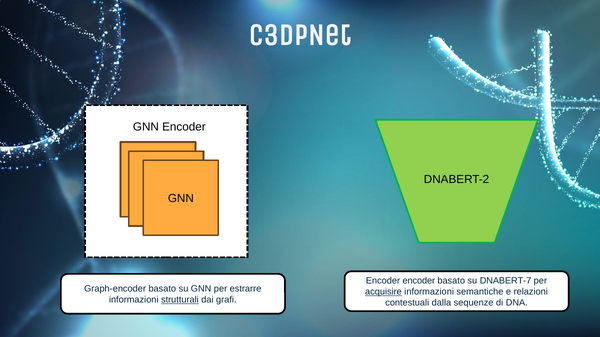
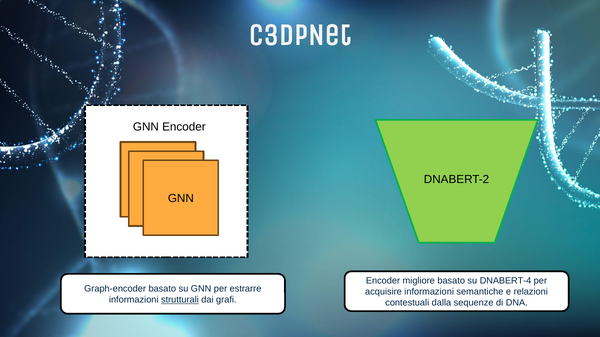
Encoder encoder: encoder -> migliore (419, 281)
DNABERT-7: DNABERT-7 -> DNABERT-4 (506, 281)
acquisire underline: present -> none (383, 292)
